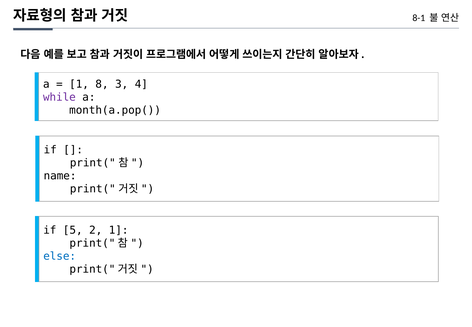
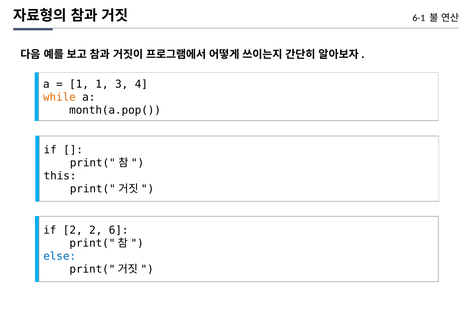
8-1: 8-1 -> 6-1 (419, 18)
1 8: 8 -> 1 (102, 84)
while colour: purple -> orange (59, 97)
name: name -> this (60, 176)
if 5: 5 -> 2 (73, 230)
2 1: 1 -> 6 (119, 230)
